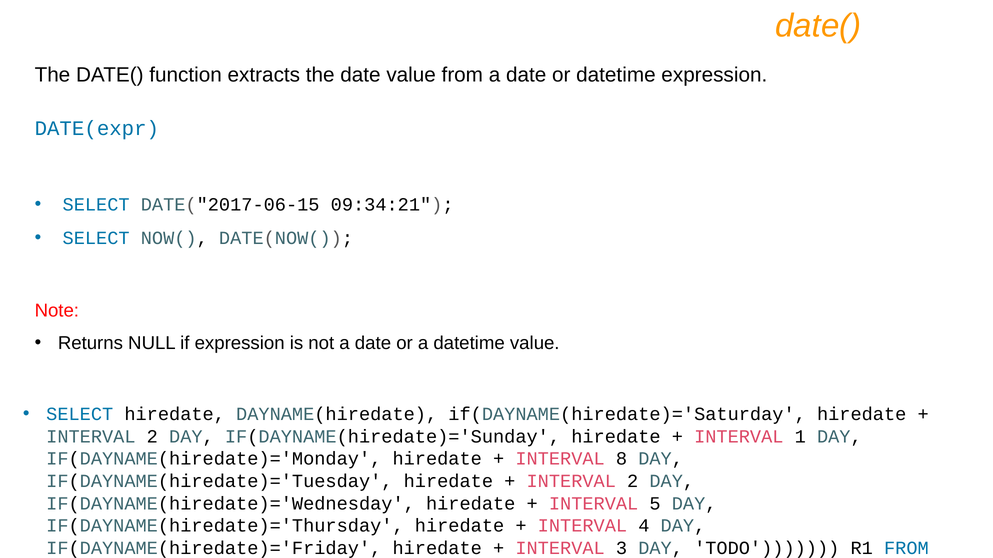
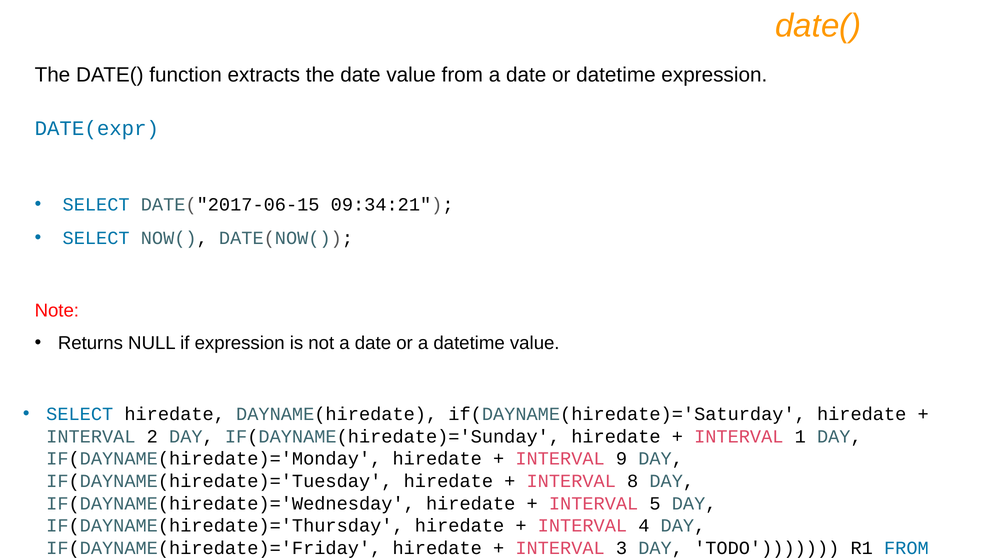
8: 8 -> 9 (622, 459)
2: 2 -> 8 (633, 482)
